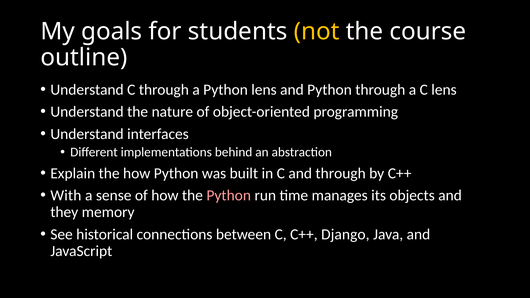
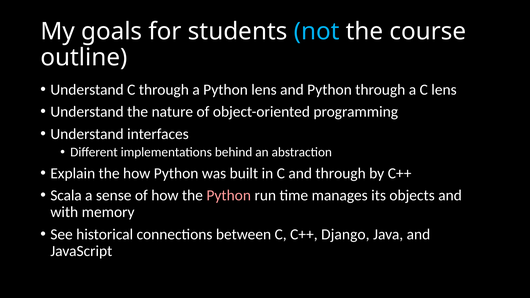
not colour: yellow -> light blue (317, 31)
With: With -> Scala (66, 196)
they: they -> with (64, 212)
